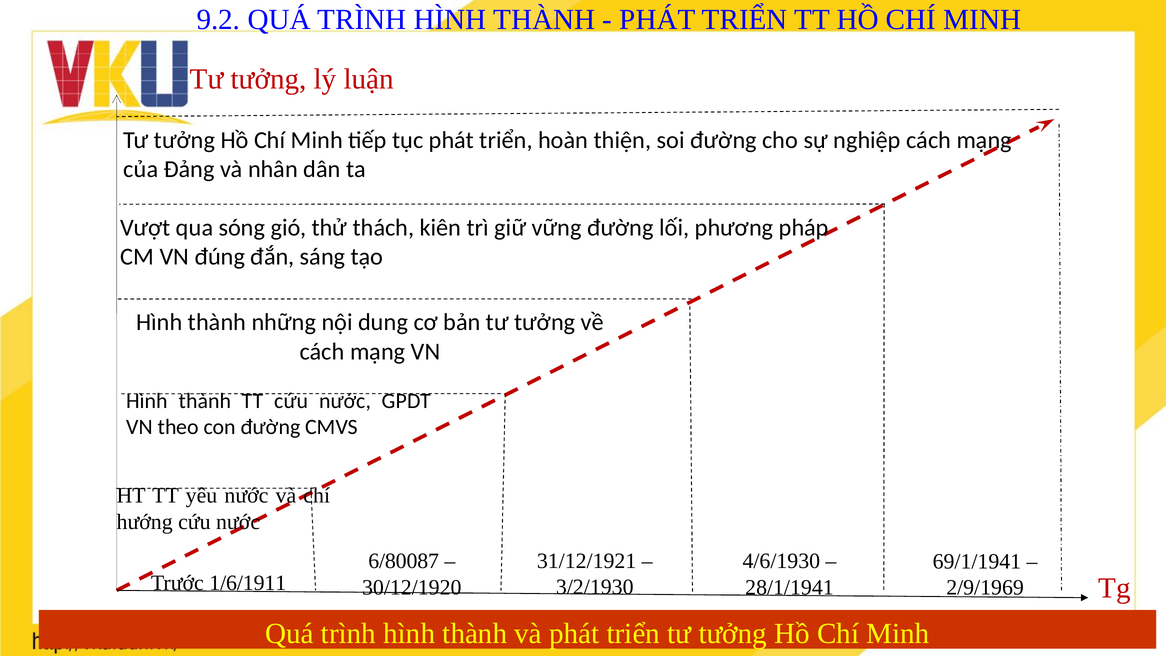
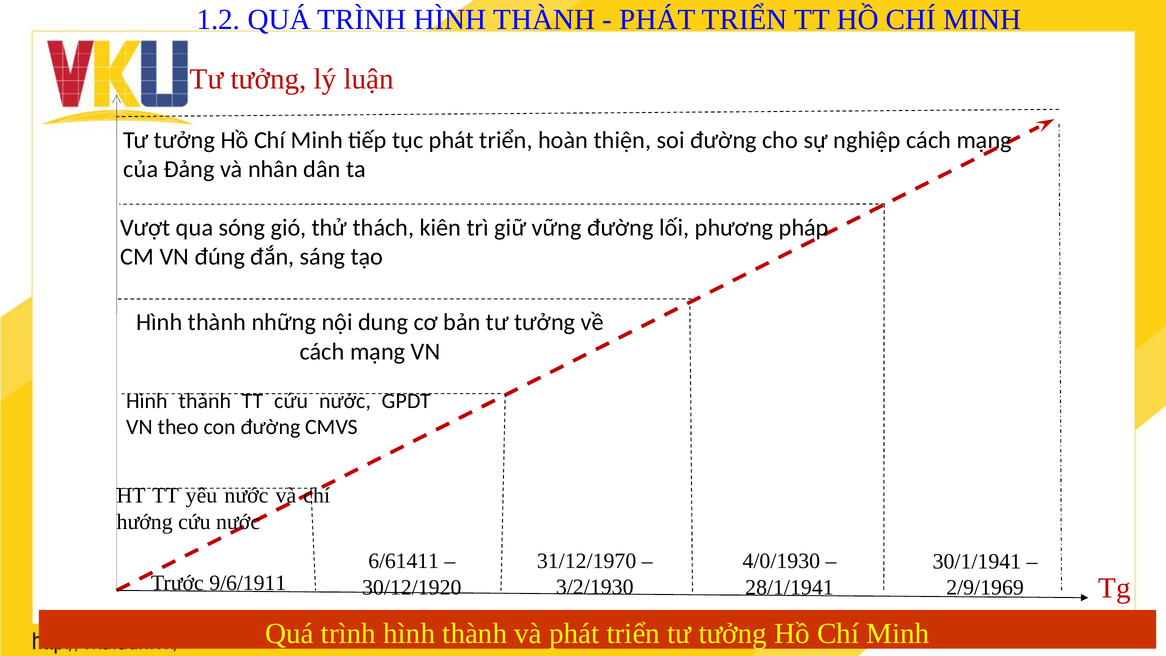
9.2: 9.2 -> 1.2 (218, 20)
31/12/1921: 31/12/1921 -> 31/12/1970 (587, 561)
6/80087: 6/80087 -> 6/61411 (404, 561)
4/6/1930: 4/6/1930 -> 4/0/1930 (781, 561)
69/1/1941: 69/1/1941 -> 30/1/1941 (977, 561)
1/6/1911: 1/6/1911 -> 9/6/1911 (248, 583)
